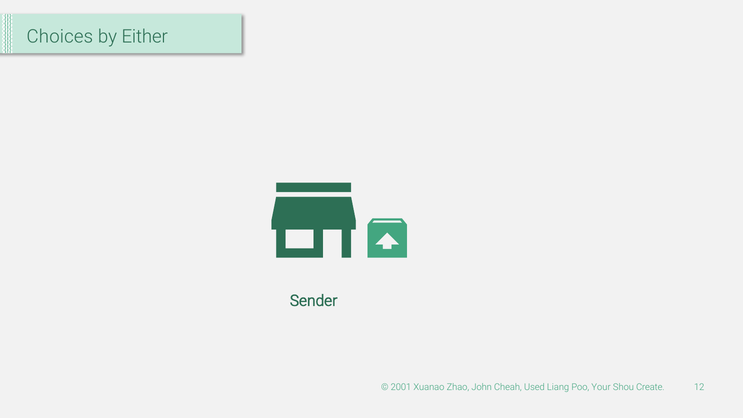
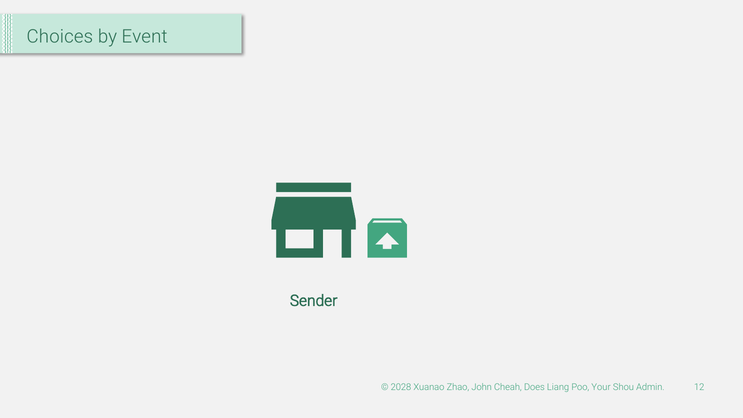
Either: Either -> Event (144, 36)
2001: 2001 -> 2028 (401, 387)
Used: Used -> Does (534, 387)
Create: Create -> Admin (650, 387)
